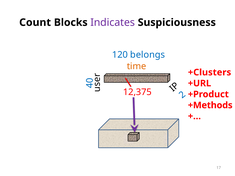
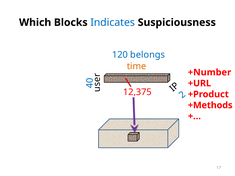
Count: Count -> Which (35, 22)
Indicates colour: purple -> blue (113, 22)
+Clusters: +Clusters -> +Number (210, 72)
